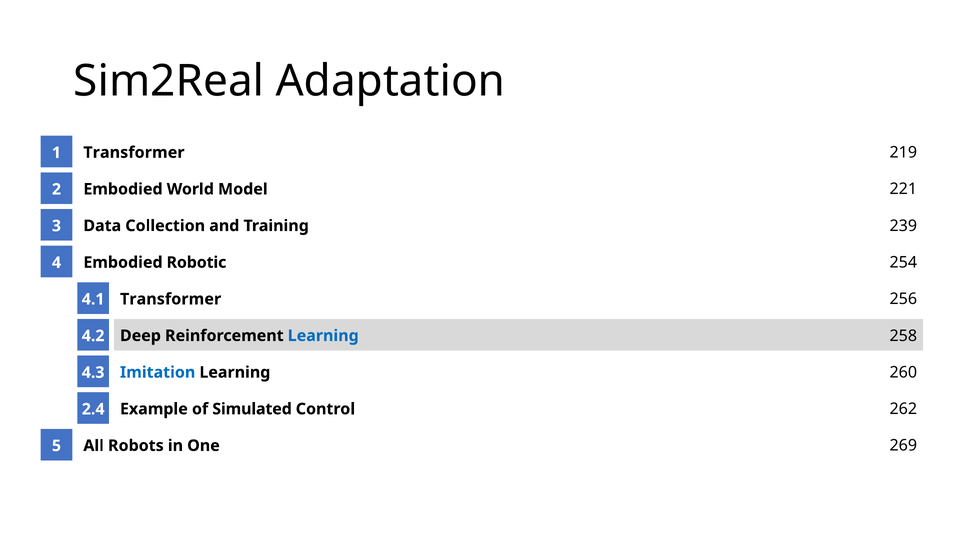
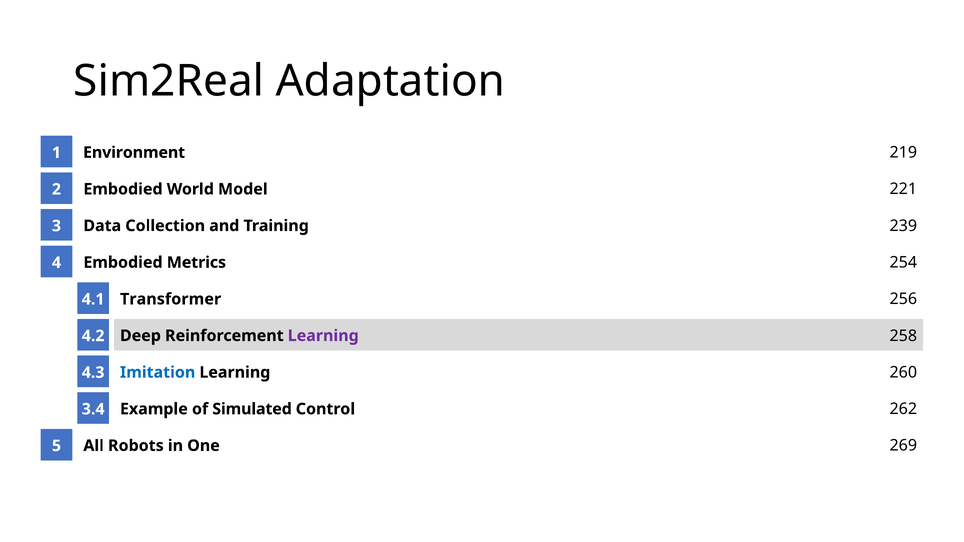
Transformer: Transformer -> Environment (134, 153)
Robotic: Robotic -> Metrics (196, 263)
Learning colour: blue -> purple (323, 336)
2.4: 2.4 -> 3.4 (93, 409)
